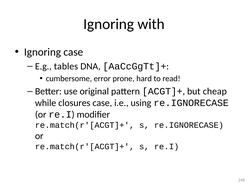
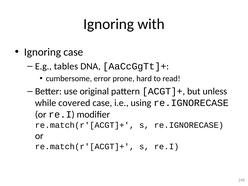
cheap: cheap -> unless (215, 91)
closures: closures -> covered (74, 103)
